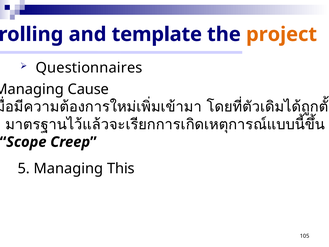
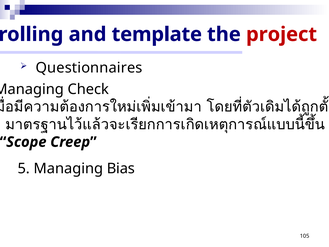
project colour: orange -> red (282, 34)
Cause: Cause -> Check (88, 89)
This: This -> Bias (121, 168)
